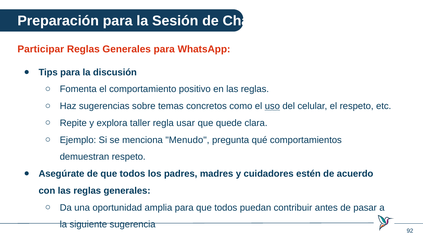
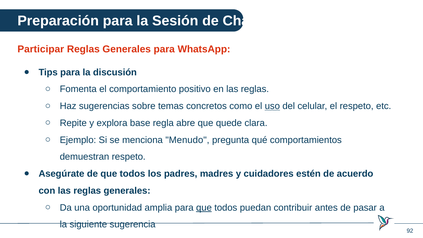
taller: taller -> base (140, 123)
usar: usar -> abre (186, 123)
que underline: none -> present (204, 208)
